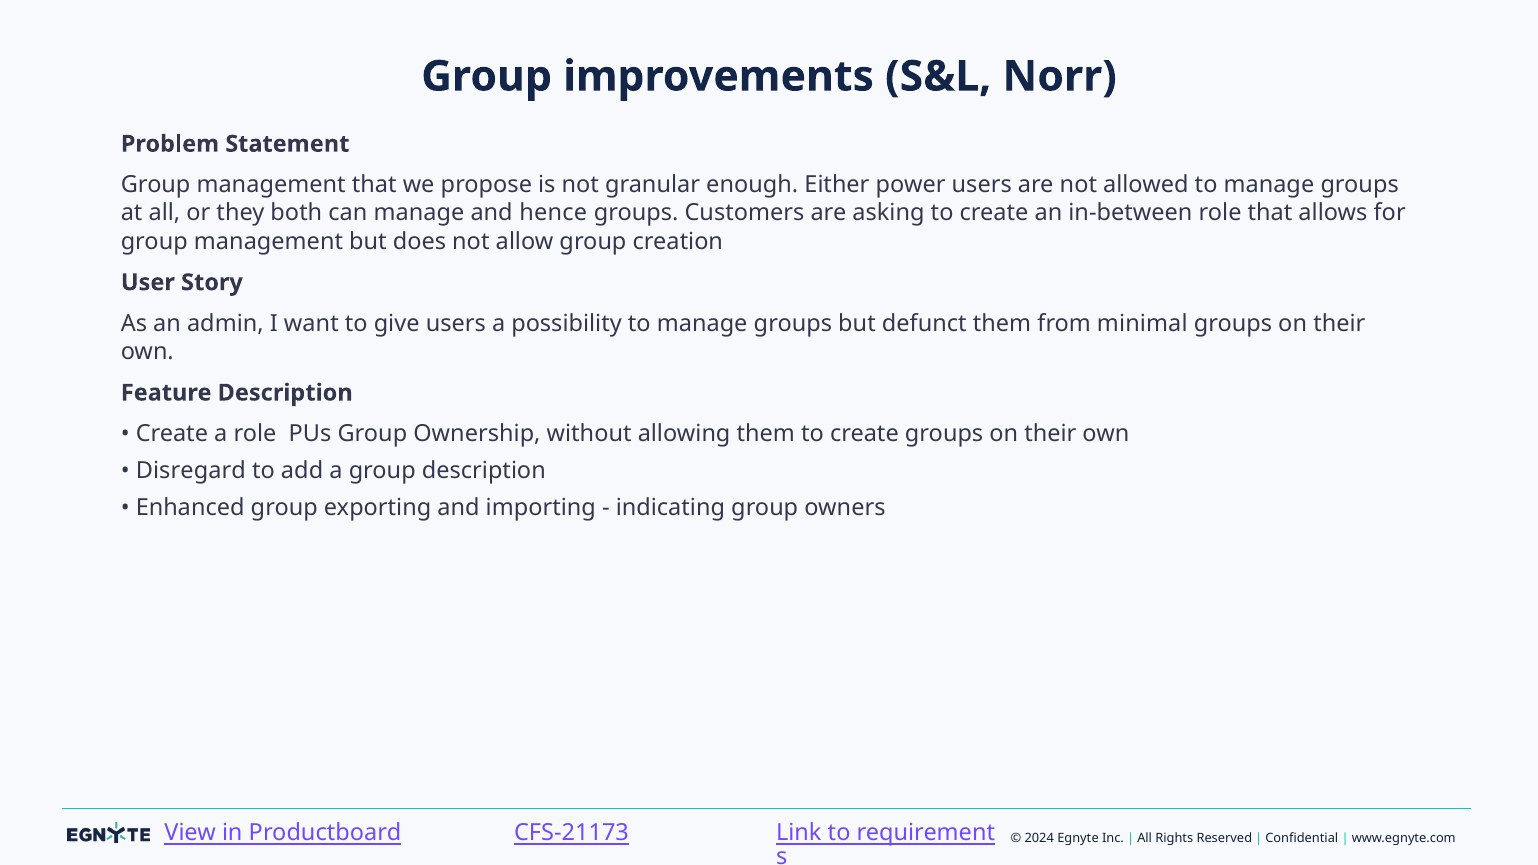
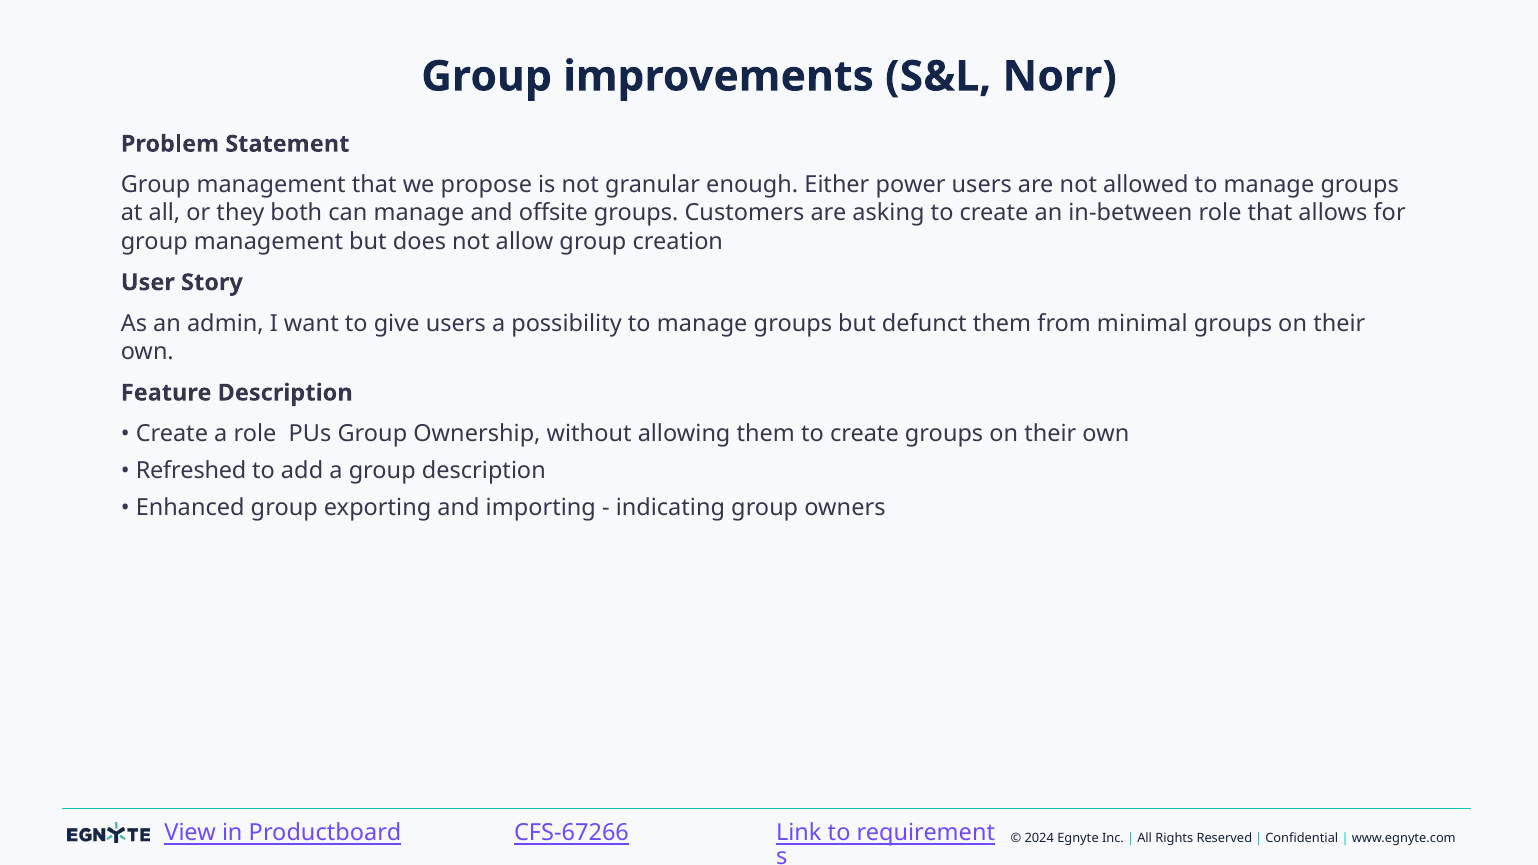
hence: hence -> offsite (553, 213)
Disregard: Disregard -> Refreshed (191, 471)
CFS-21173: CFS-21173 -> CFS-67266 (572, 833)
